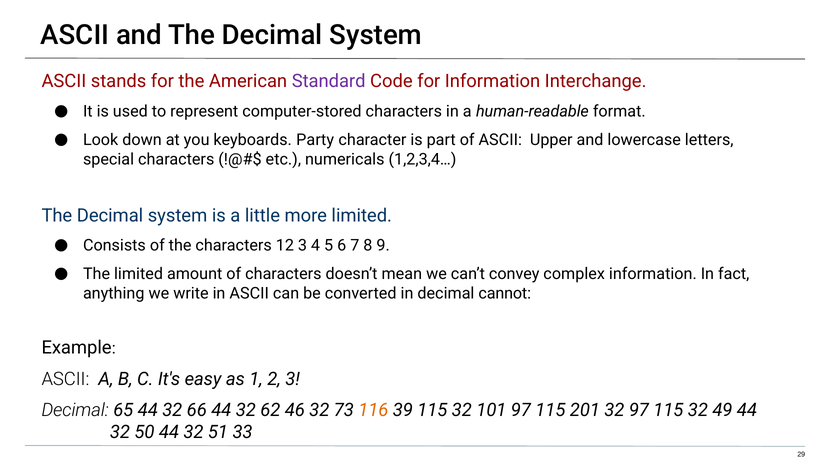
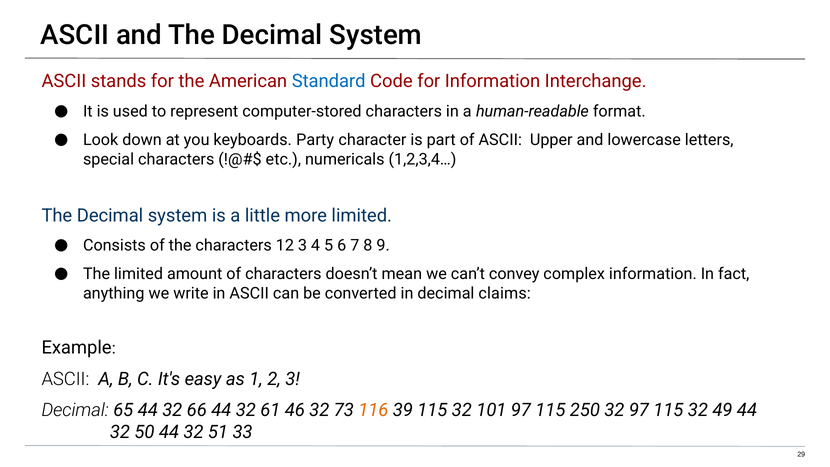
Standard colour: purple -> blue (329, 81)
cannot: cannot -> claims (505, 293)
62: 62 -> 61 (270, 410)
201: 201 -> 250 (585, 410)
